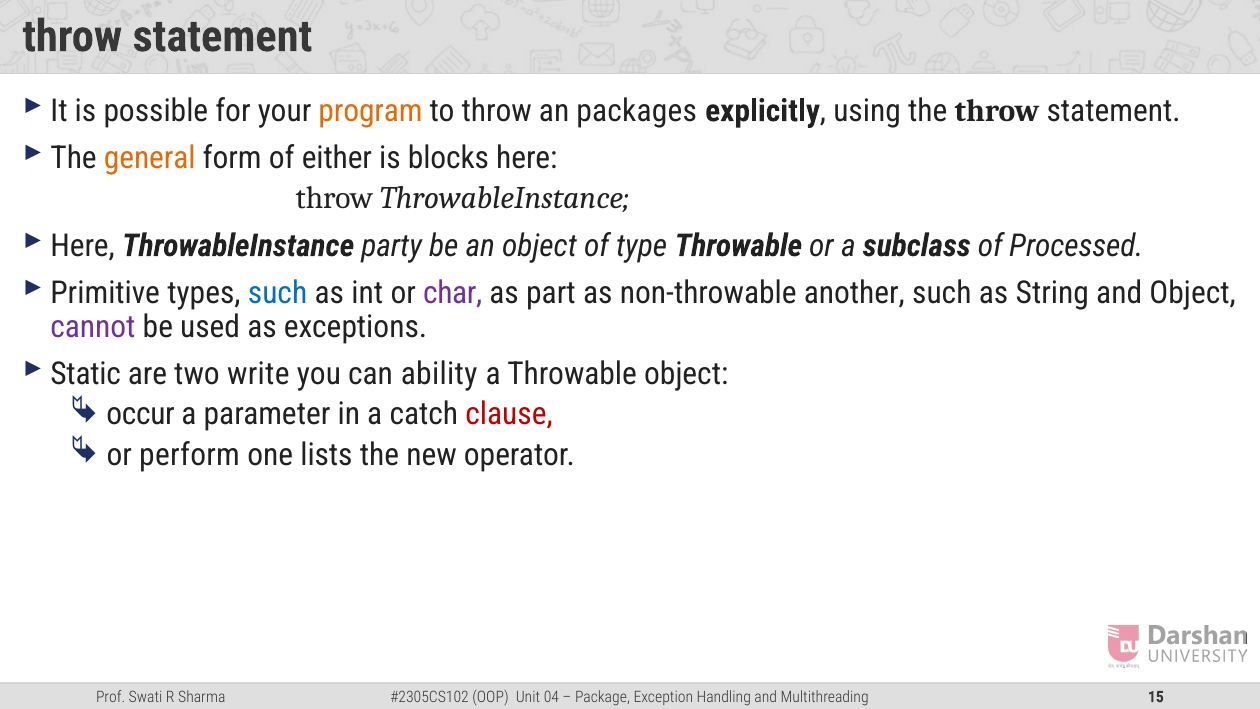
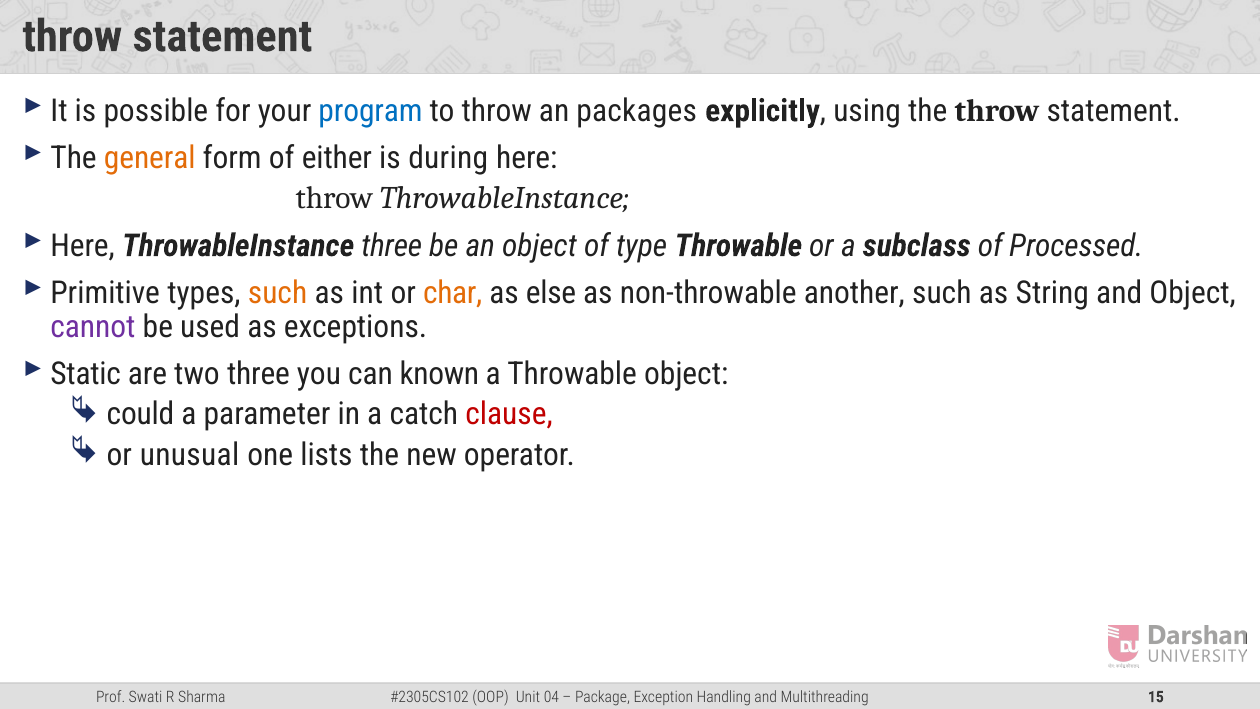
program colour: orange -> blue (371, 111)
blocks: blocks -> during (448, 158)
ThrowableInstance party: party -> three (392, 246)
such colour: blue -> orange (278, 293)
char colour: purple -> orange (453, 293)
part: part -> else (551, 293)
two write: write -> three (259, 374)
ability: ability -> known (439, 374)
occur: occur -> could (141, 414)
perform: perform -> unusual (190, 455)
